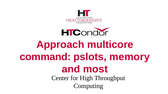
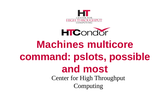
Approach: Approach -> Machines (60, 45)
memory: memory -> possible (130, 57)
